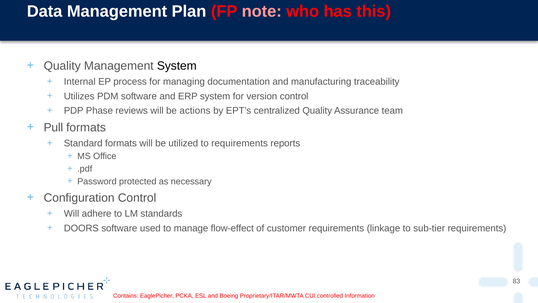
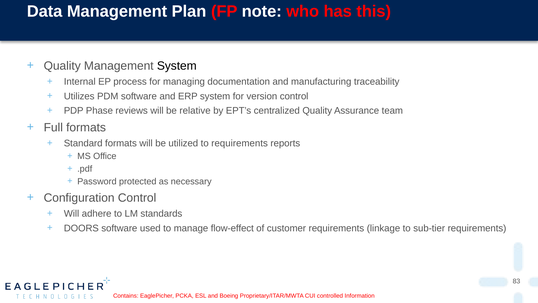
note colour: pink -> white (262, 11)
actions: actions -> relative (195, 111)
Pull: Pull -> Full (53, 127)
